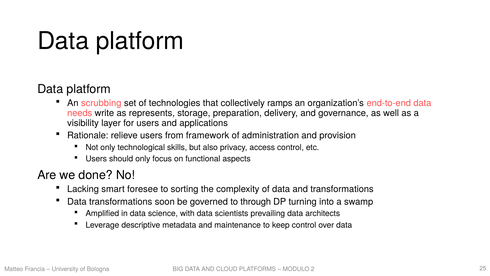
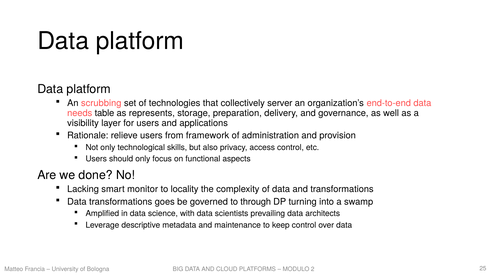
ramps: ramps -> server (280, 103)
write: write -> table (104, 113)
foresee: foresee -> monitor (143, 189)
sorting: sorting -> locality (185, 189)
soon: soon -> goes (165, 201)
